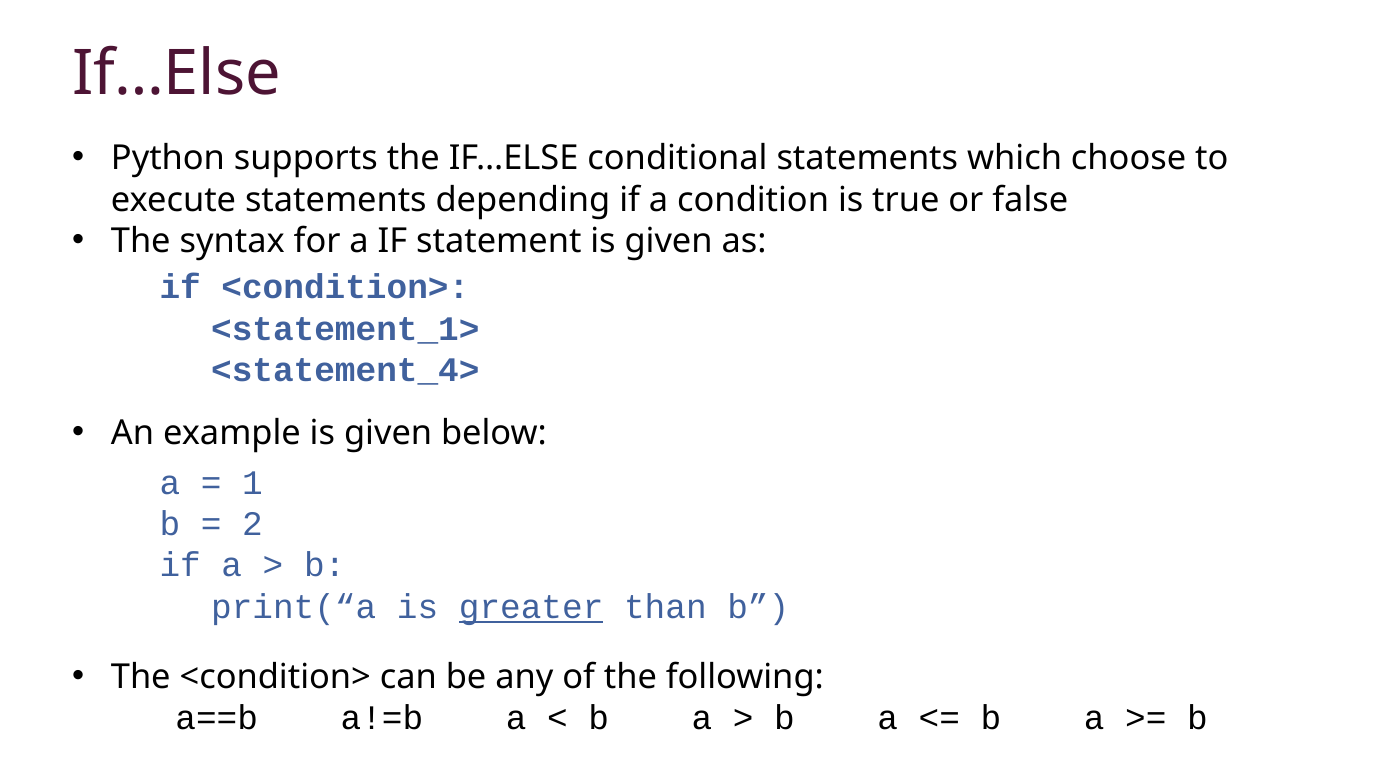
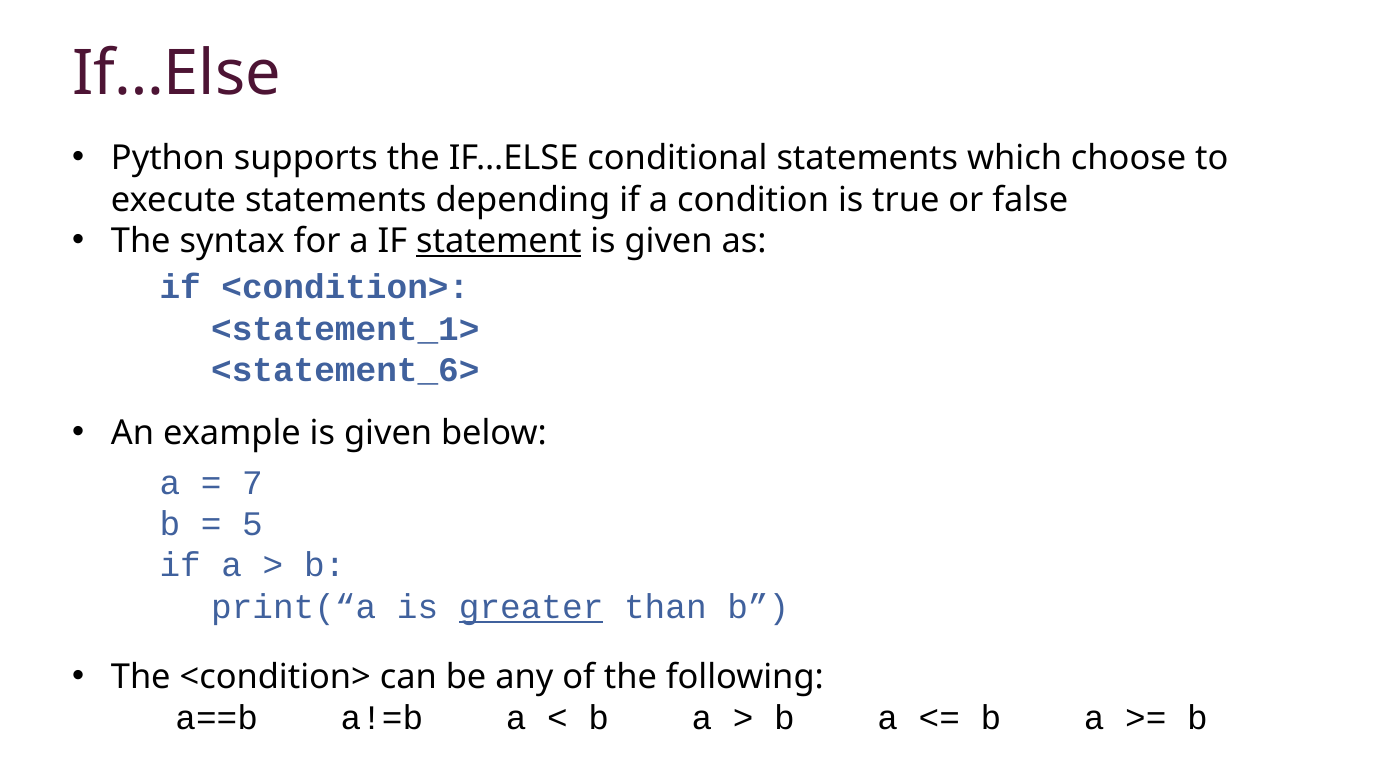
statement underline: none -> present (499, 241)
<statement_4>: <statement_4> -> <statement_6> (345, 370)
1: 1 -> 7 (252, 483)
2: 2 -> 5 (252, 524)
